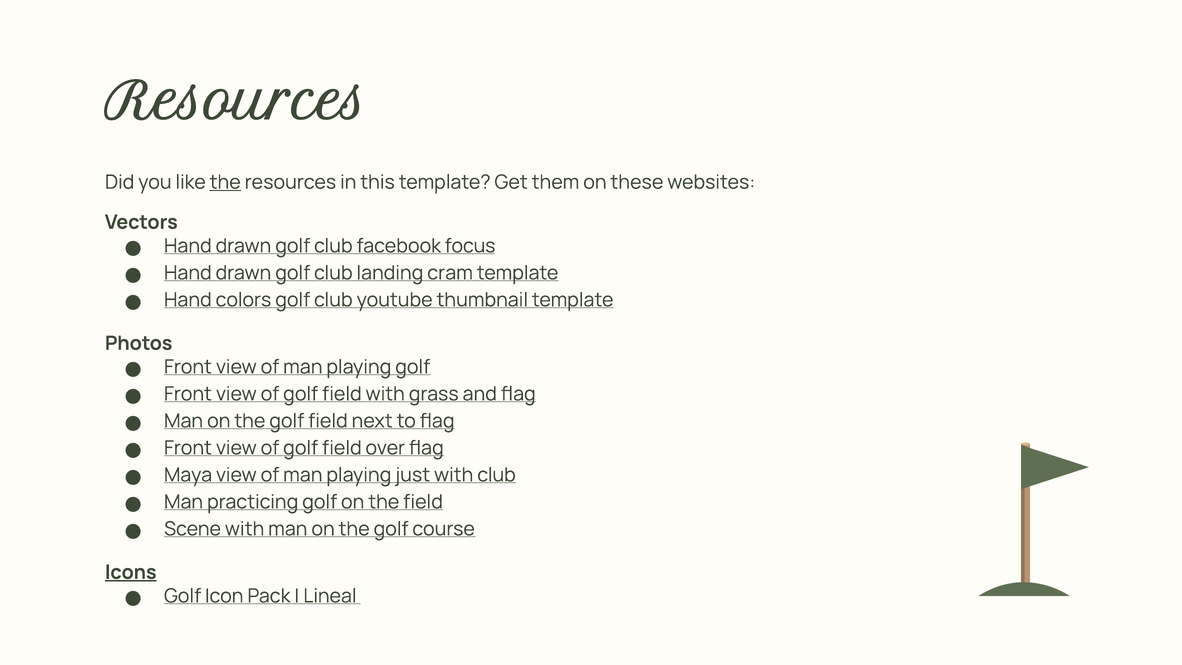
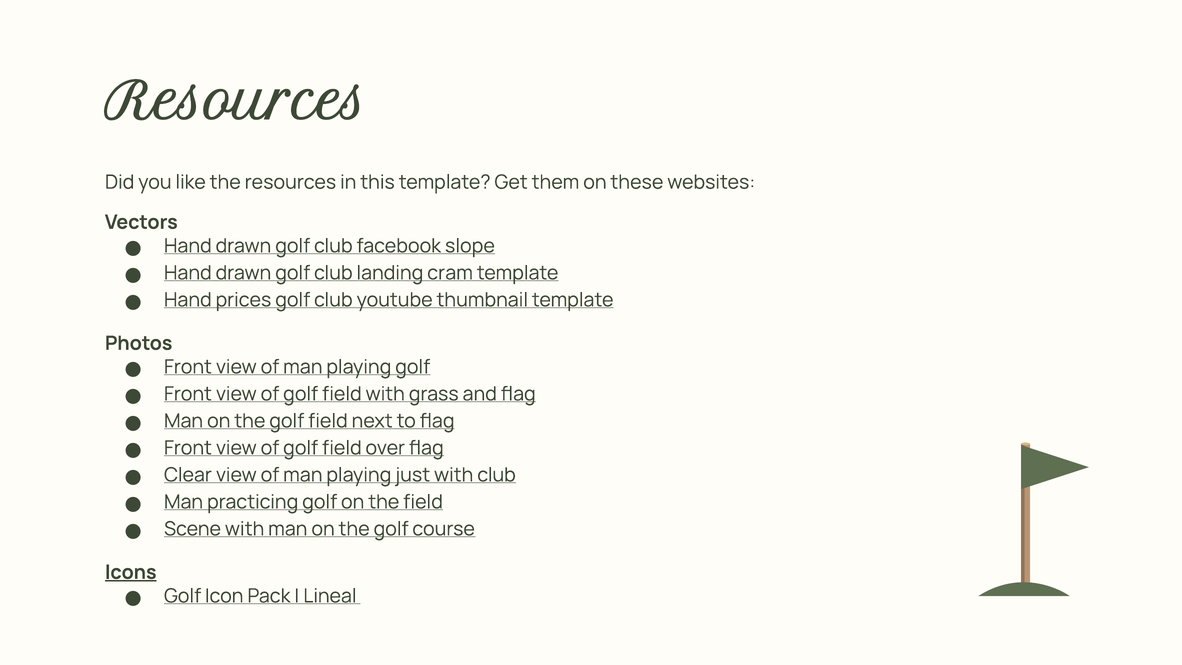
the underline: present -> none (225, 182)
focus: focus -> slope (470, 246)
colors: colors -> prices (243, 300)
Maya: Maya -> Clear (188, 475)
